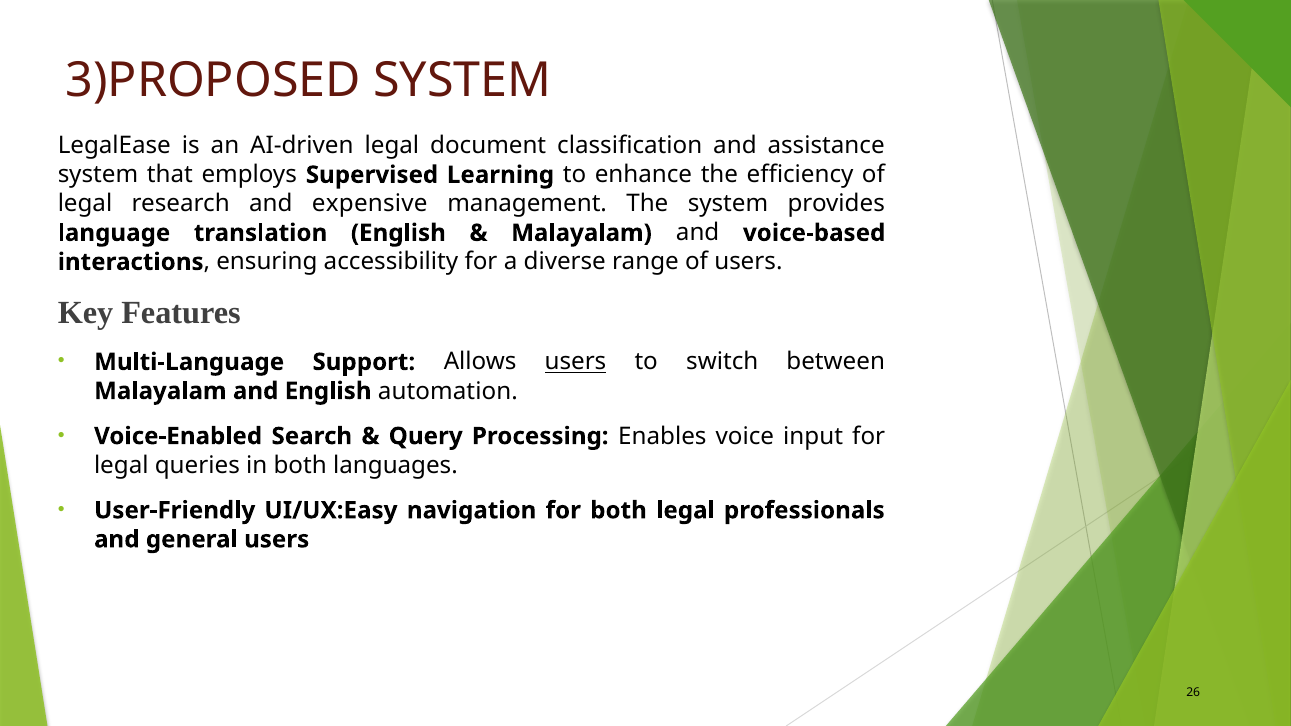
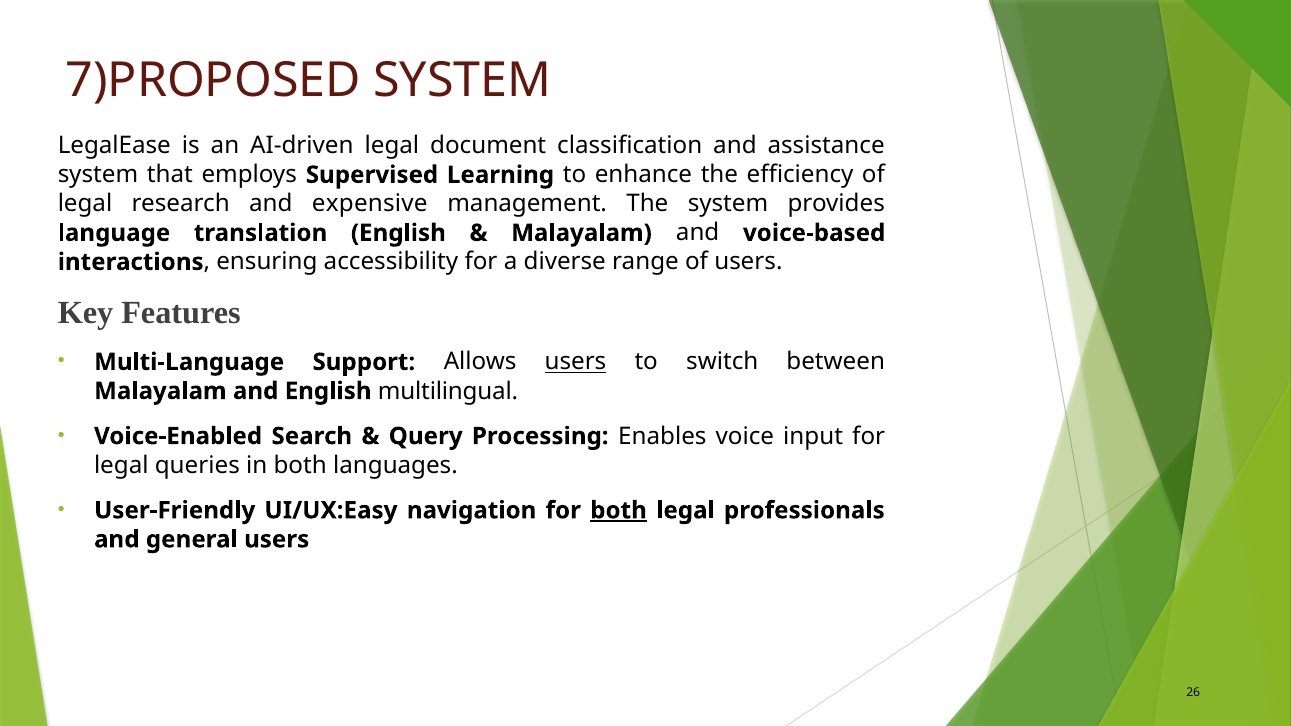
3)PROPOSED: 3)PROPOSED -> 7)PROPOSED (213, 81)
automation: automation -> multilingual (448, 391)
both underline: none -> present (619, 511)
